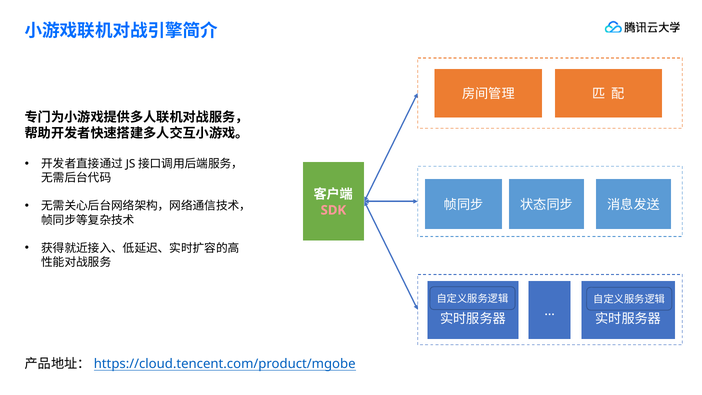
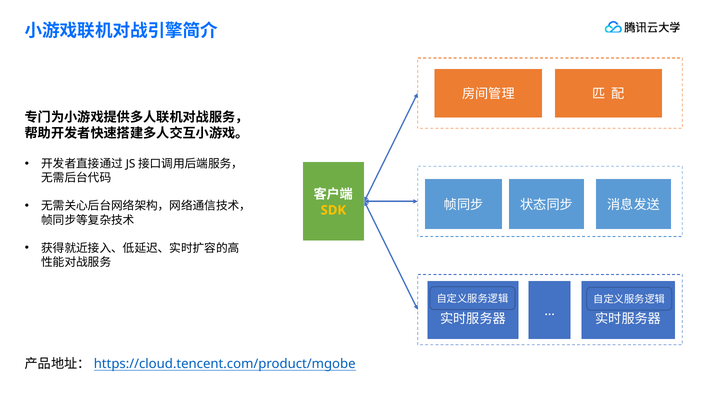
SDK colour: pink -> yellow (333, 210)
